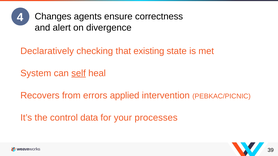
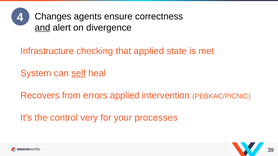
and underline: none -> present (42, 28)
Declaratively: Declaratively -> Infrastructure (47, 51)
that existing: existing -> applied (149, 51)
data: data -> very (89, 118)
